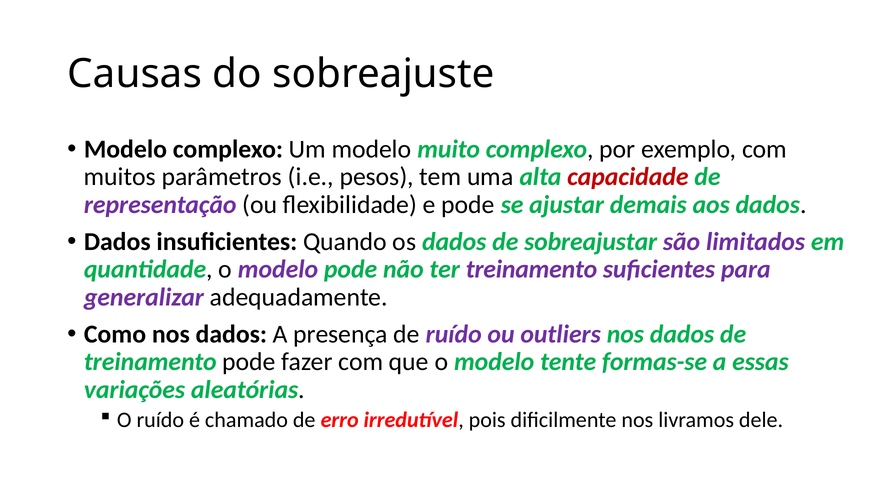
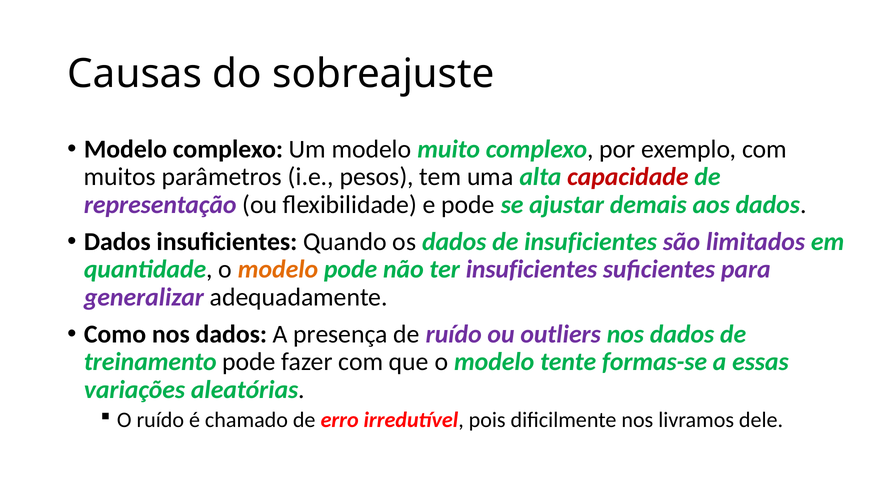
de sobreajustar: sobreajustar -> insuficientes (591, 242)
modelo colour: purple -> orange (278, 270)
ter treinamento: treinamento -> insuficientes (532, 270)
